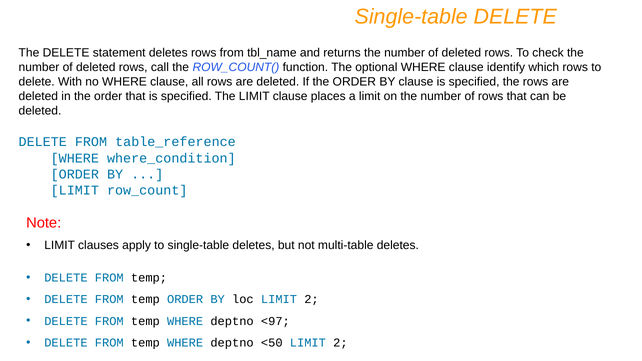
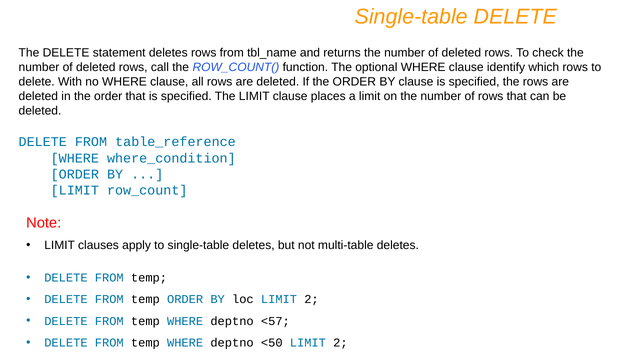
<97: <97 -> <57 (275, 321)
